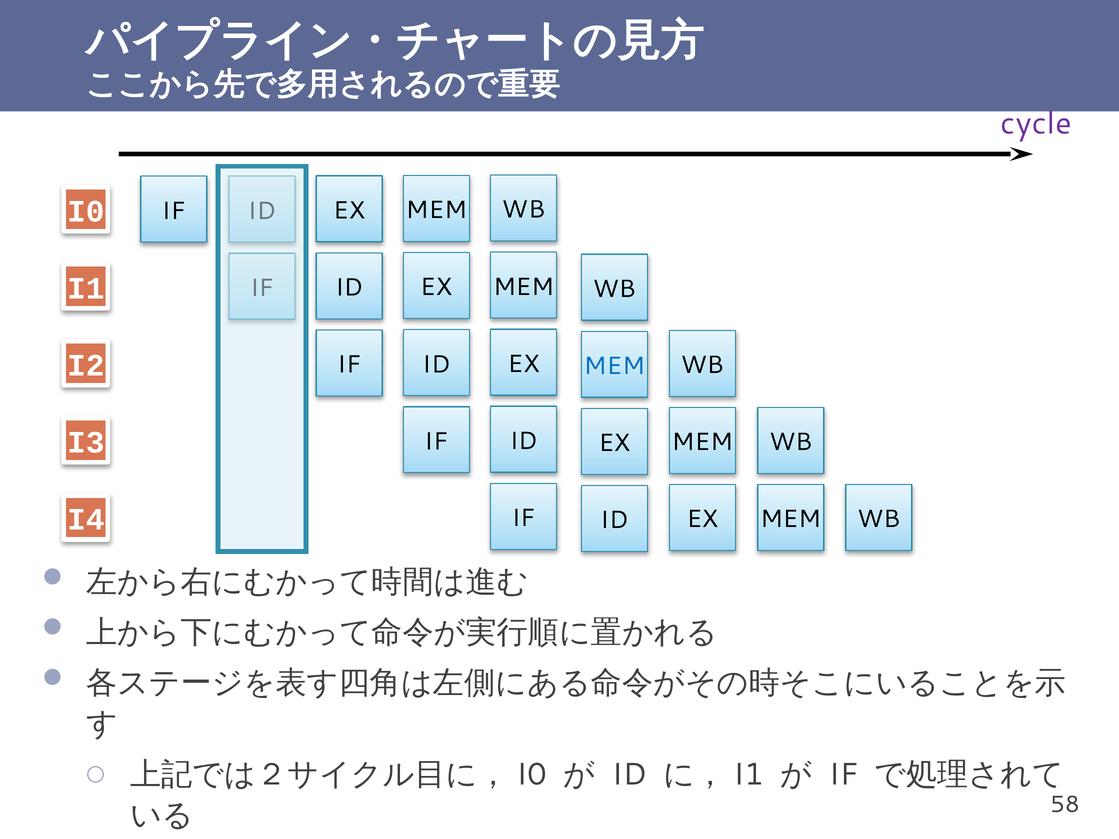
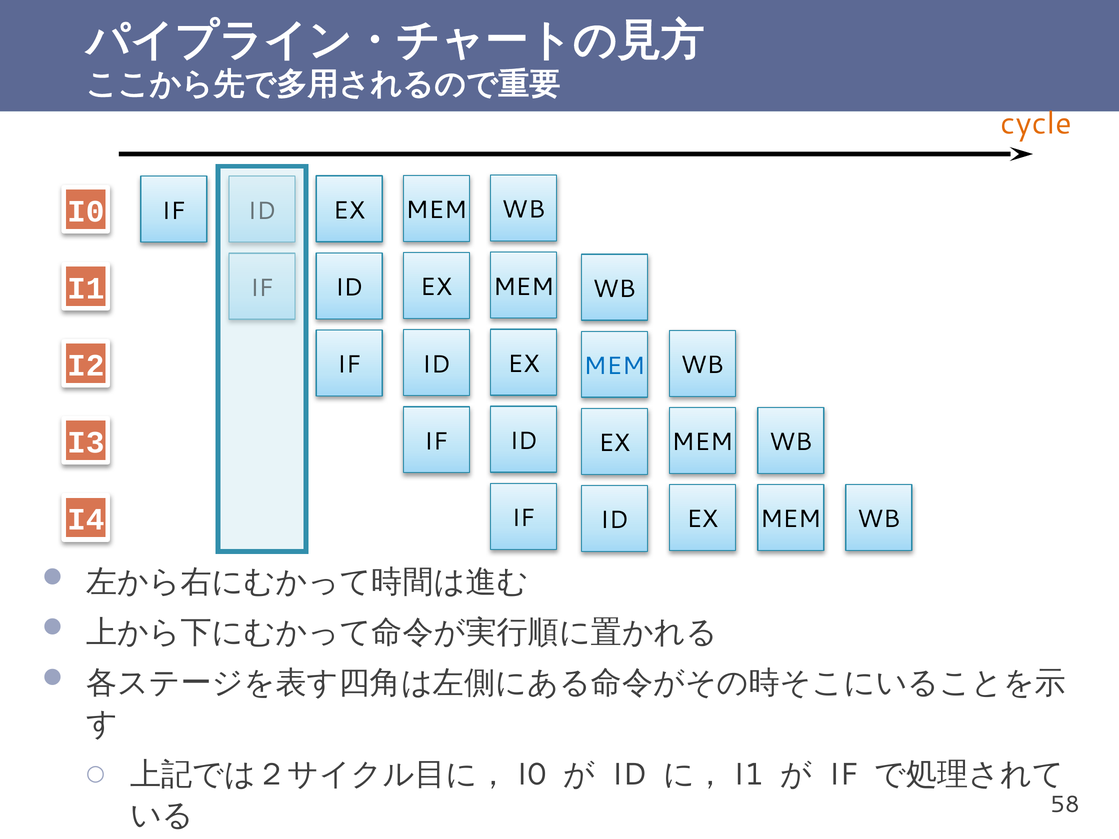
cycle colour: purple -> orange (1036, 123)
